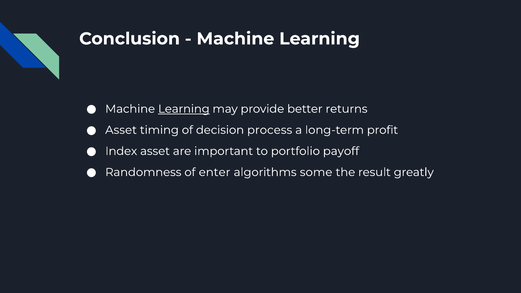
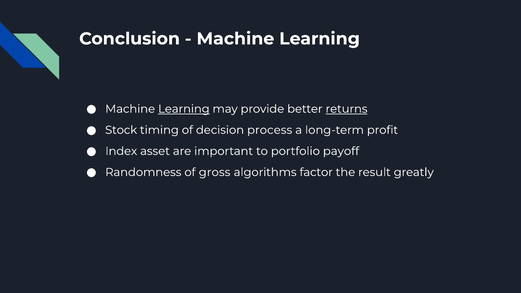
returns underline: none -> present (346, 109)
Asset: Asset -> Stock (121, 130)
enter: enter -> gross (215, 172)
some: some -> factor (316, 172)
